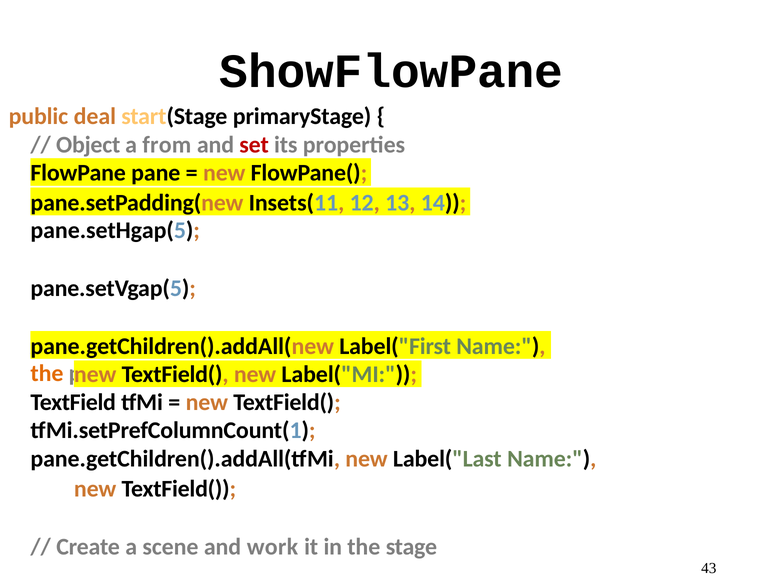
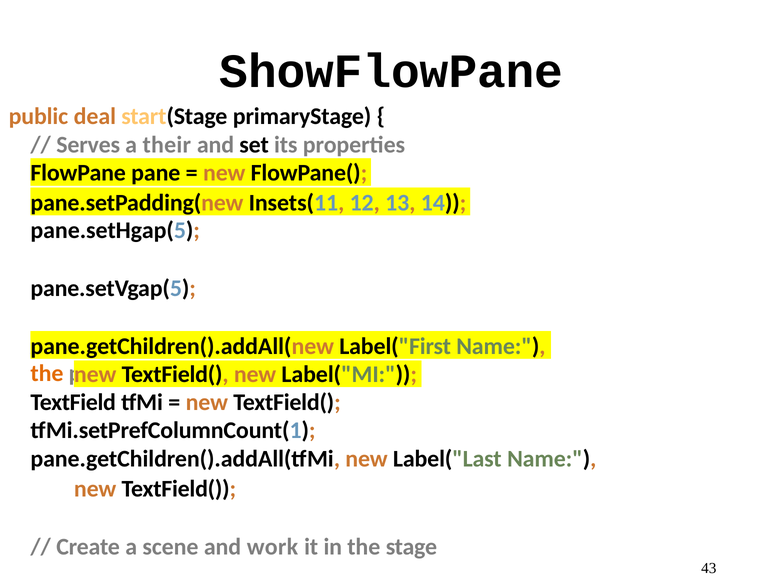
Object: Object -> Serves (88, 145)
from: from -> their (167, 145)
set colour: red -> black (254, 145)
